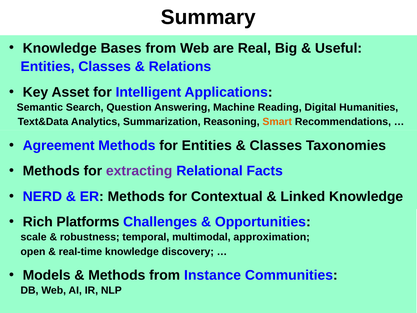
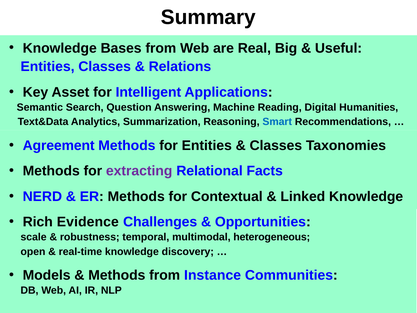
Smart colour: orange -> blue (277, 122)
Platforms: Platforms -> Evidence (88, 222)
approximation: approximation -> heterogeneous (272, 237)
